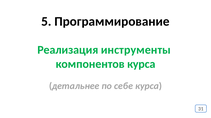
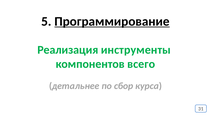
Программирование underline: none -> present (112, 21)
компонентов курса: курса -> всего (141, 64)
себе: себе -> сбор (124, 86)
